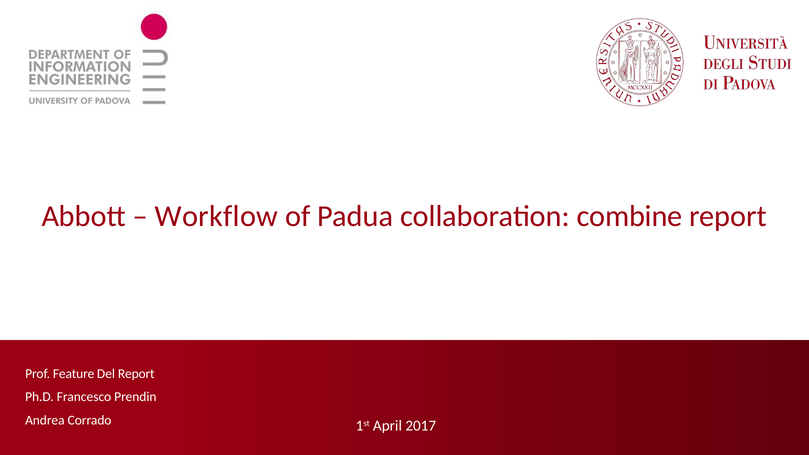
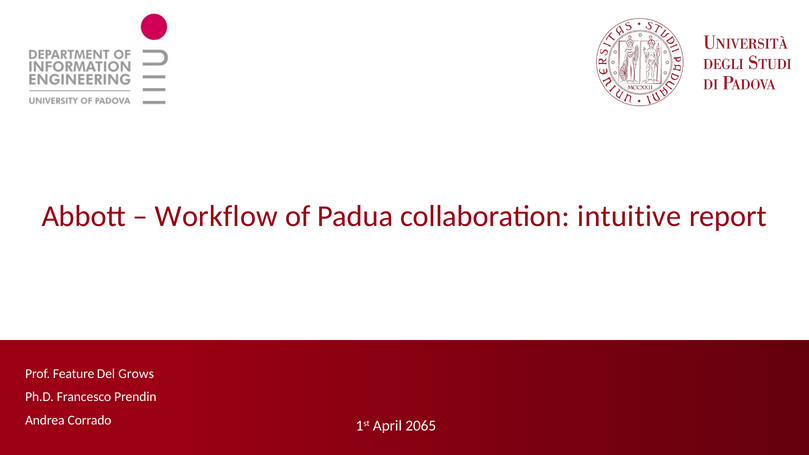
combine: combine -> intuitive (629, 216)
Del Report: Report -> Grows (136, 374)
2017: 2017 -> 2065 (421, 426)
